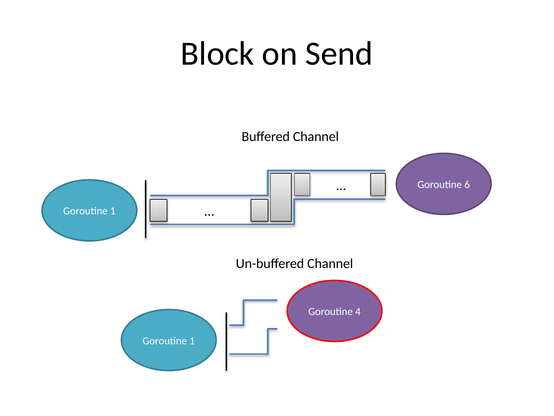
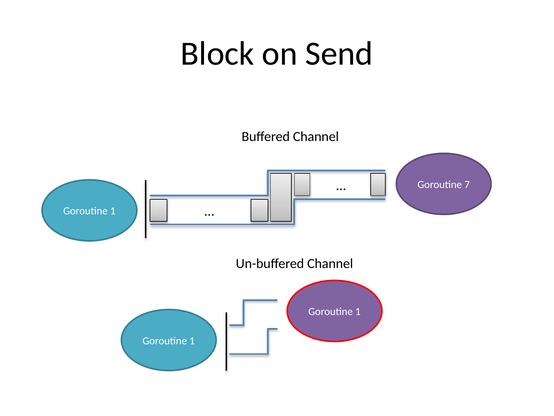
6: 6 -> 7 (467, 184)
4: 4 -> 1 (358, 311)
